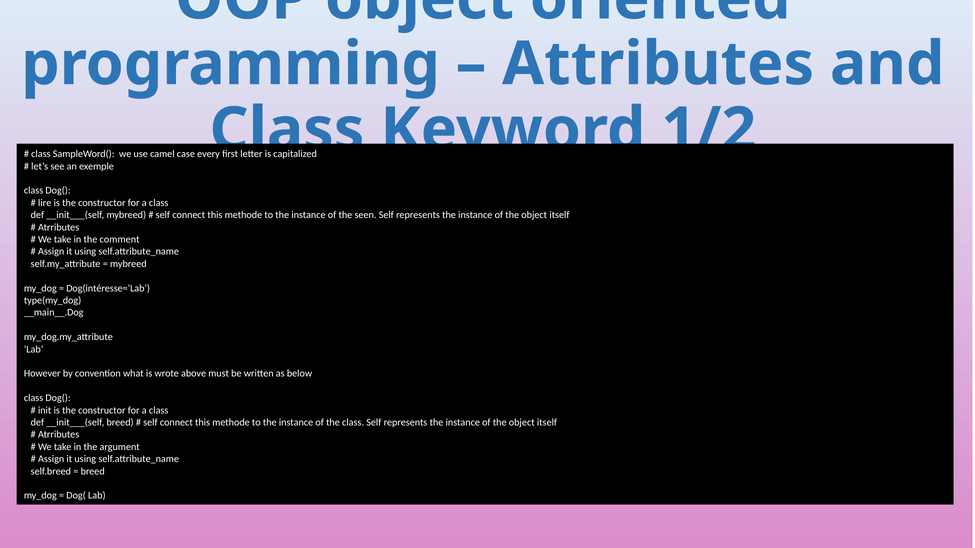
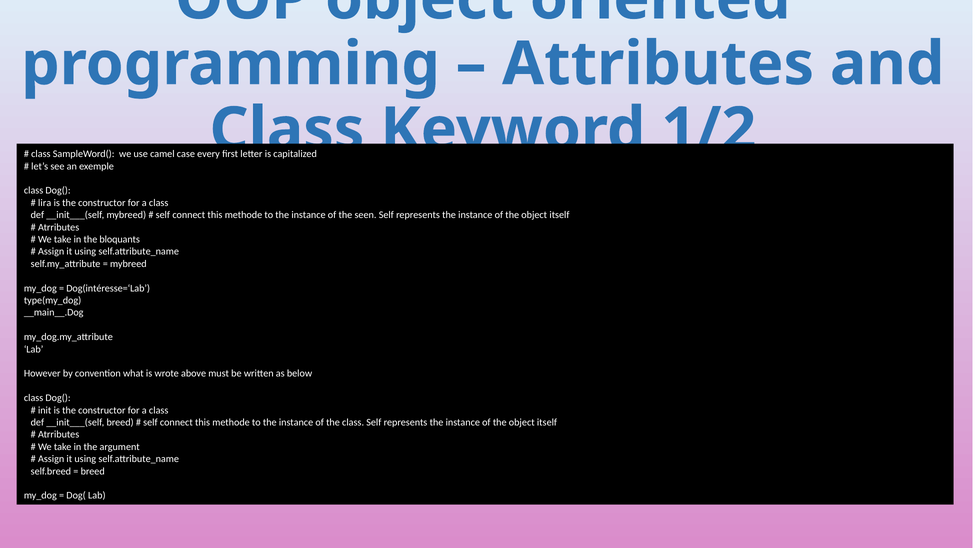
lire: lire -> lira (45, 203)
comment: comment -> bloquants (120, 240)
